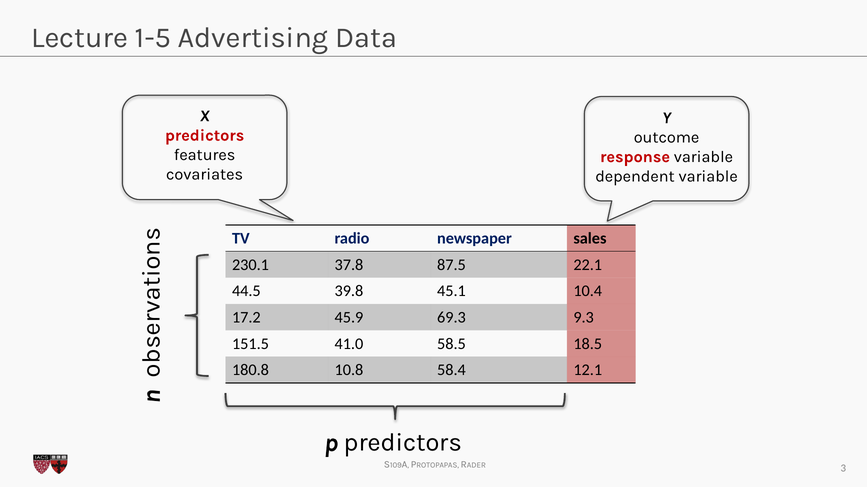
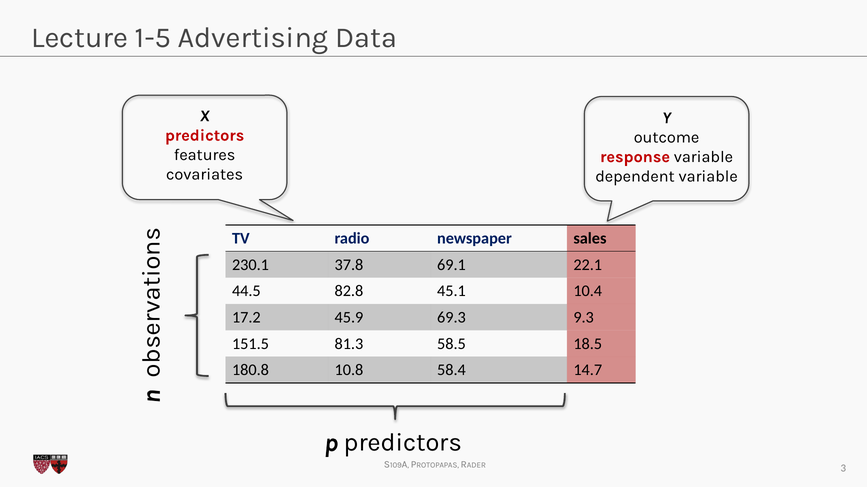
87.5: 87.5 -> 69.1 (451, 265)
39.8: 39.8 -> 82.8 (349, 291)
41.0: 41.0 -> 81.3 (349, 344)
12.1: 12.1 -> 14.7 (588, 370)
